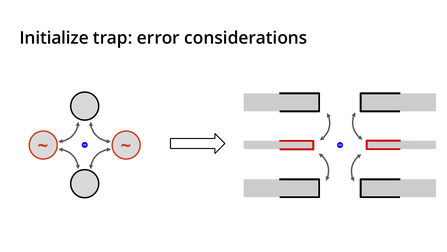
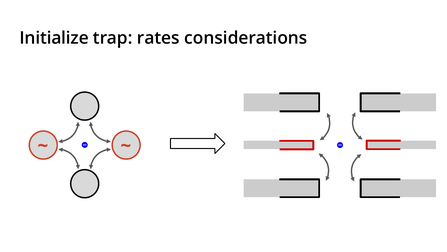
error: error -> rates (158, 38)
